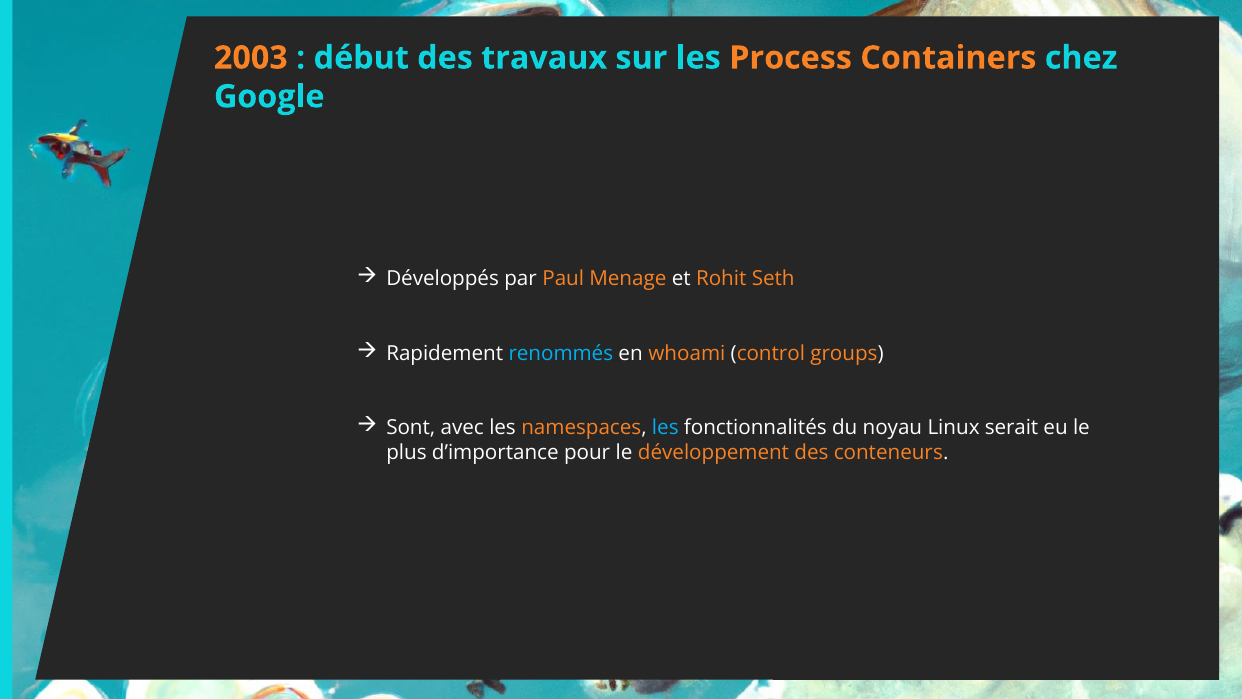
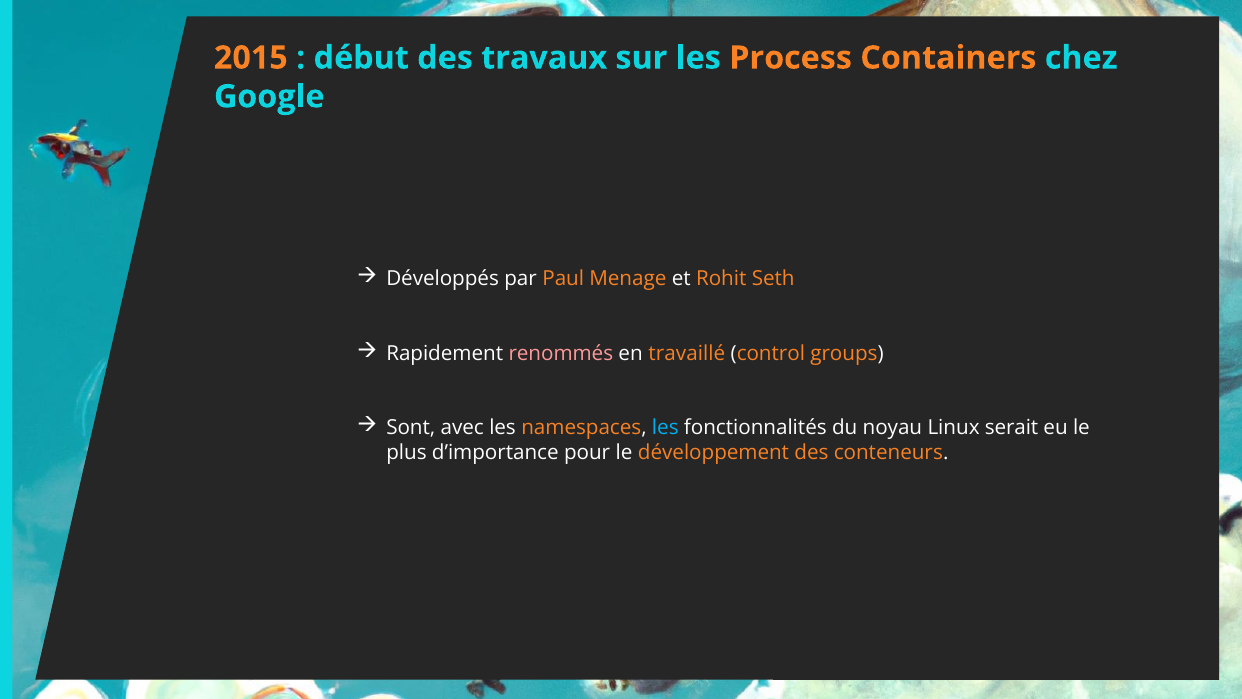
2003: 2003 -> 2015 (251, 58)
renommés colour: light blue -> pink (561, 353)
whoami: whoami -> travaillé (687, 353)
